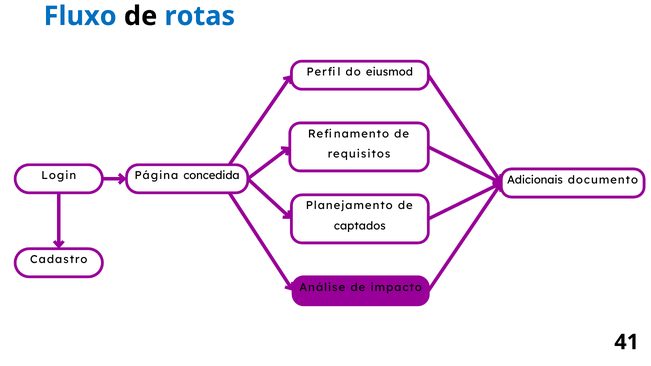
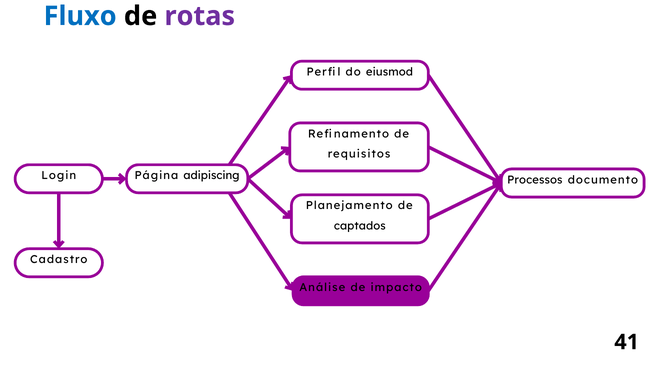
rotas colour: blue -> purple (200, 16)
concedida: concedida -> adipiscing (211, 176)
Adicionais: Adicionais -> Processos (535, 180)
